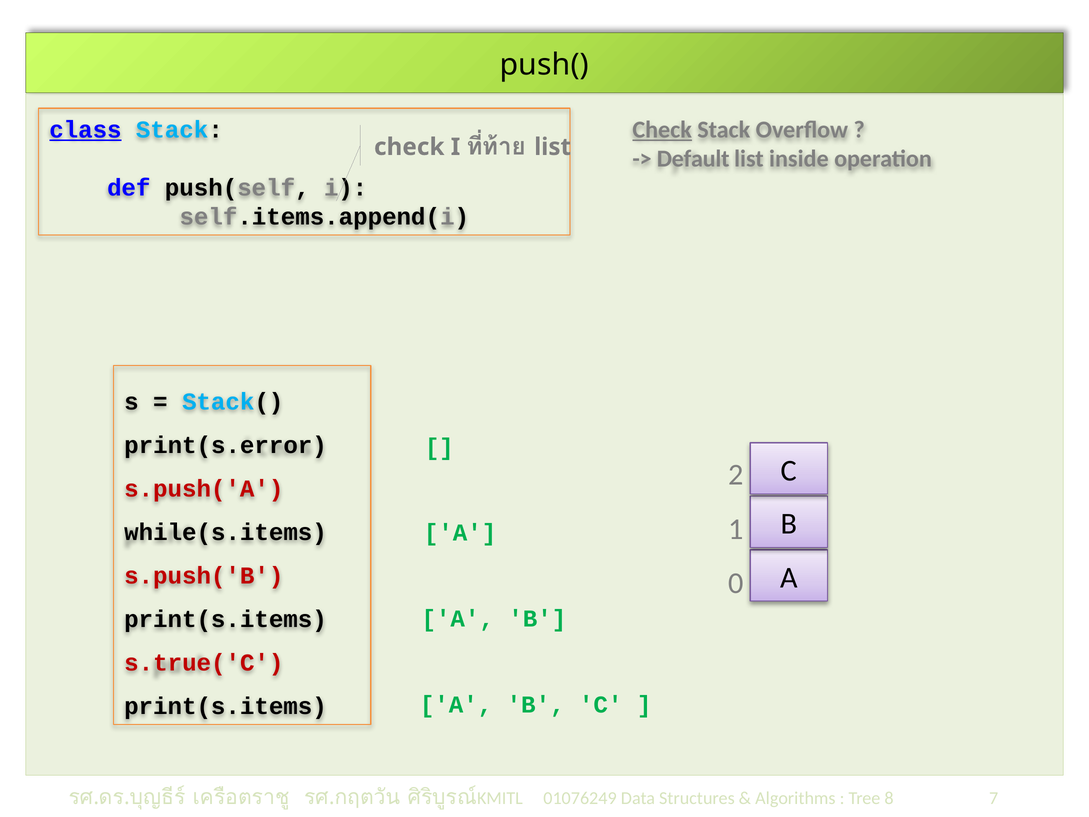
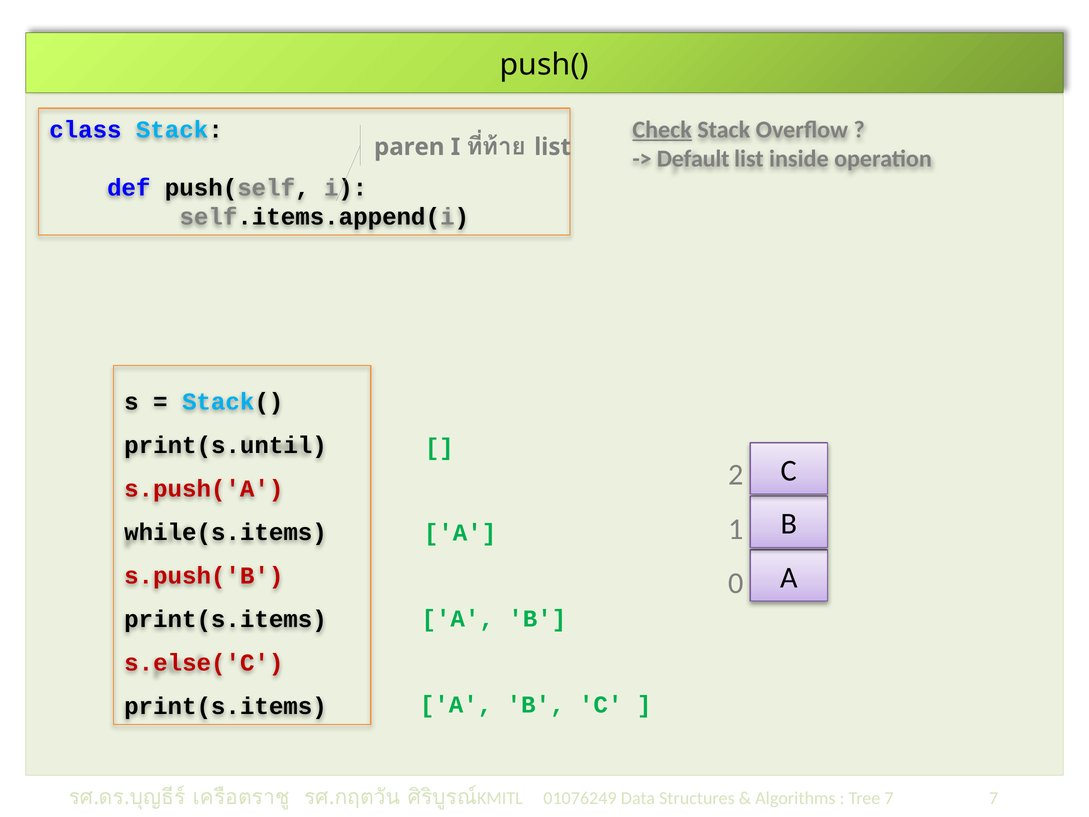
class underline: present -> none (85, 130)
check: check -> paren (409, 147)
print(s.error: print(s.error -> print(s.until (226, 445)
s.true('C: s.true('C -> s.else('C (204, 663)
8: 8 -> 7 (889, 798)
